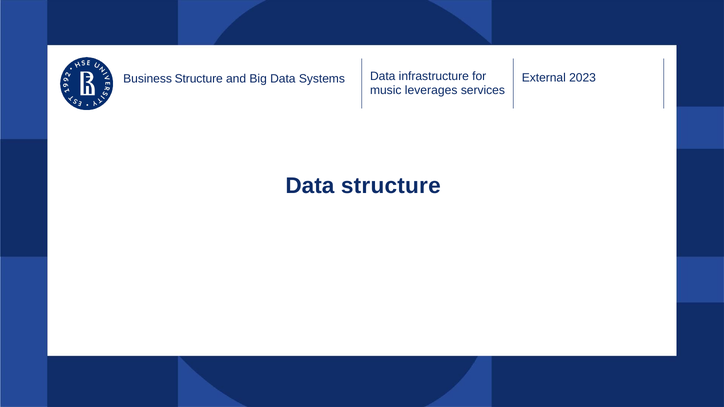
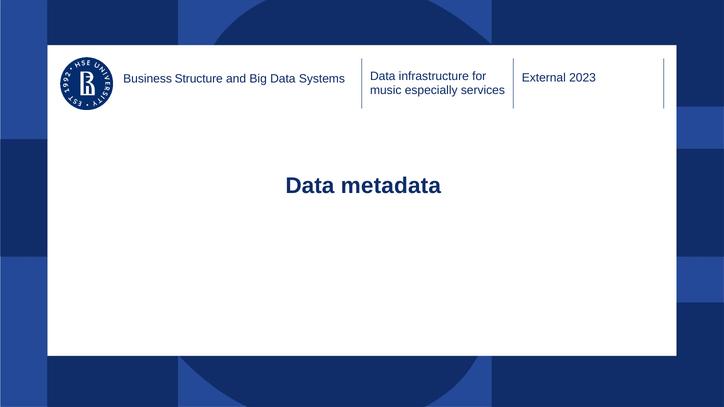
leverages: leverages -> especially (431, 91)
Data structure: structure -> metadata (391, 186)
